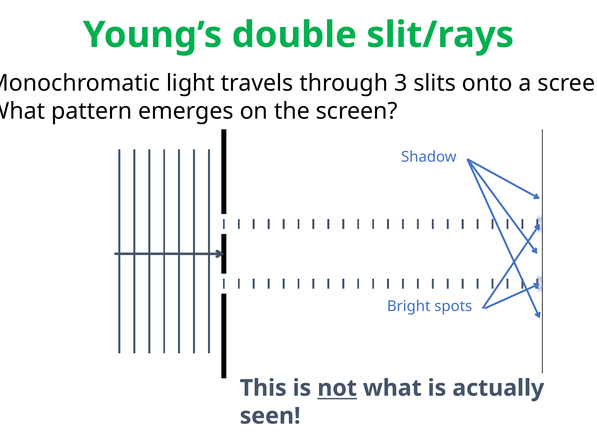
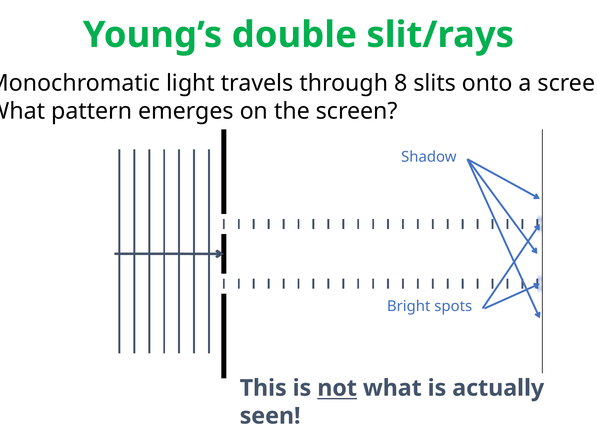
3: 3 -> 8 (401, 83)
